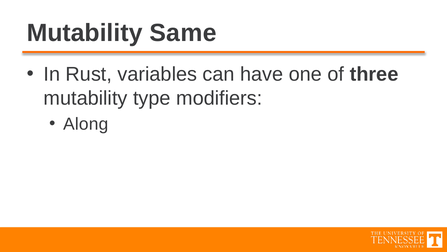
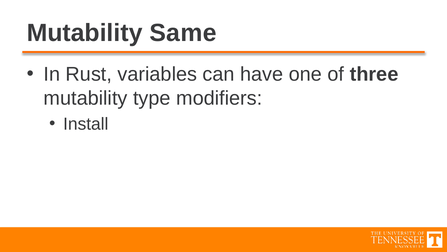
Along: Along -> Install (86, 124)
